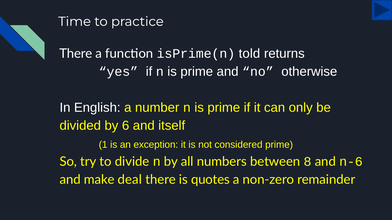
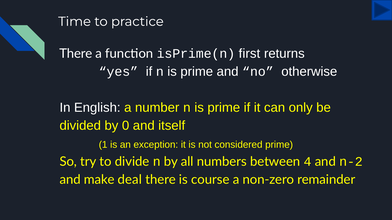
told: told -> first (249, 54)
6: 6 -> 0 (126, 126)
8: 8 -> 4 (308, 162)
n-6: n-6 -> n-2 (351, 162)
quotes: quotes -> course (210, 180)
